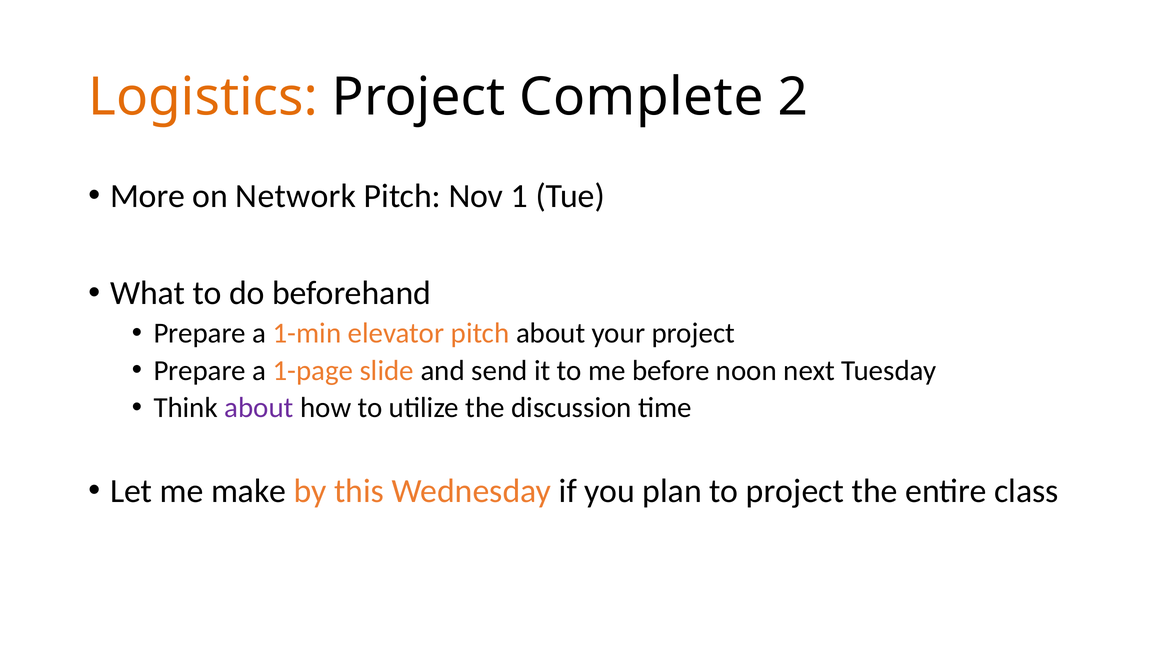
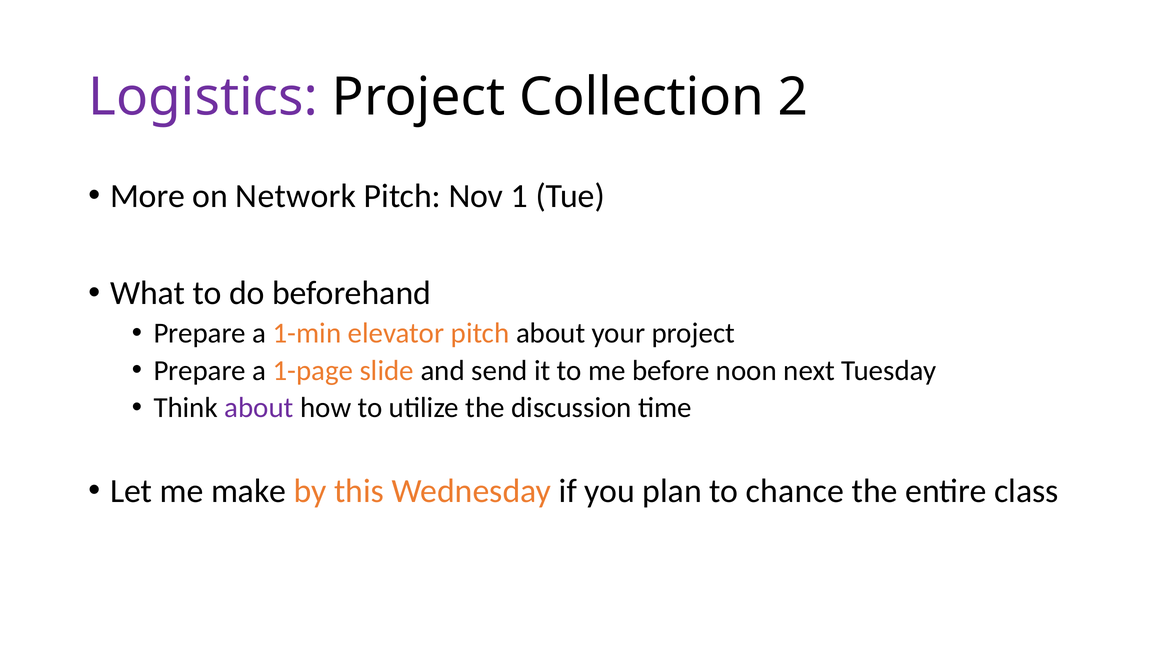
Logistics colour: orange -> purple (203, 97)
Complete: Complete -> Collection (642, 97)
to project: project -> chance (795, 491)
